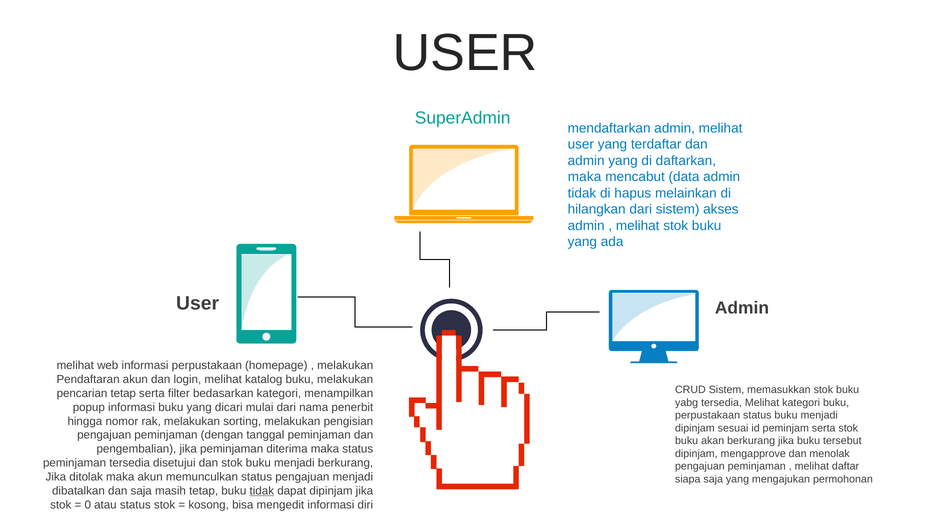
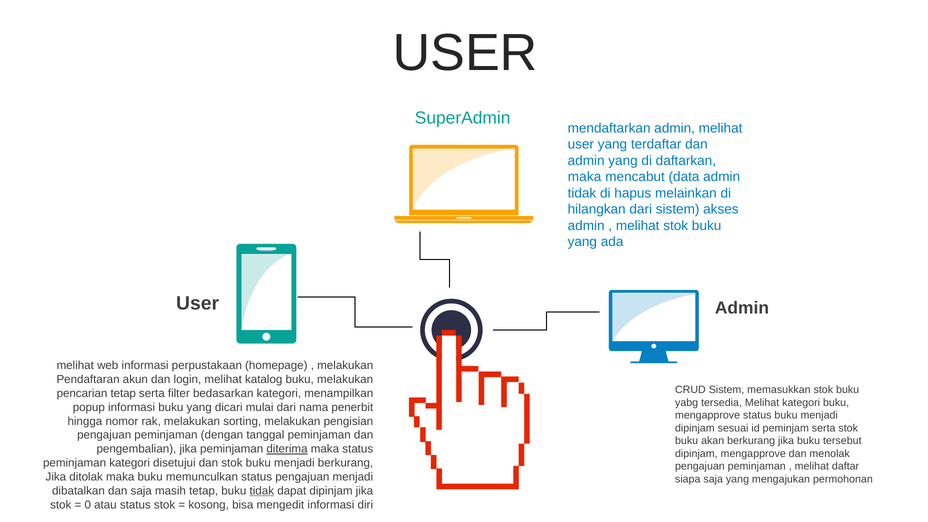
perpustakaan: perpustakaan -> mengapprove (708, 415)
diterima underline: none -> present (287, 449)
peminjaman tersedia: tersedia -> kategori (130, 463)
maka akun: akun -> buku (150, 477)
